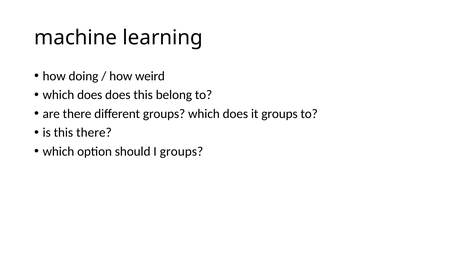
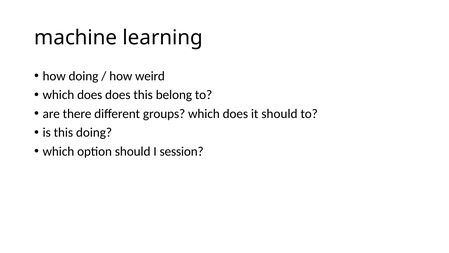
it groups: groups -> should (279, 114)
this there: there -> doing (94, 132)
I groups: groups -> session (182, 151)
